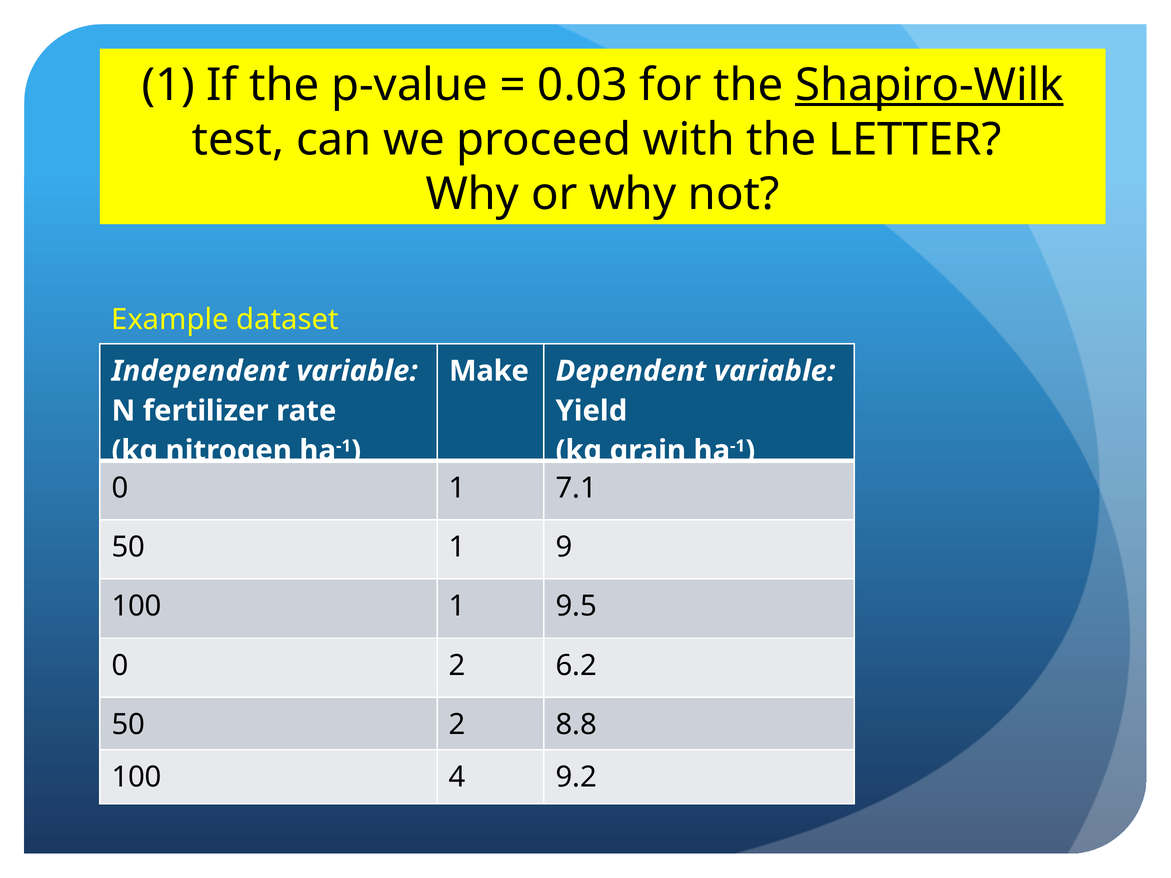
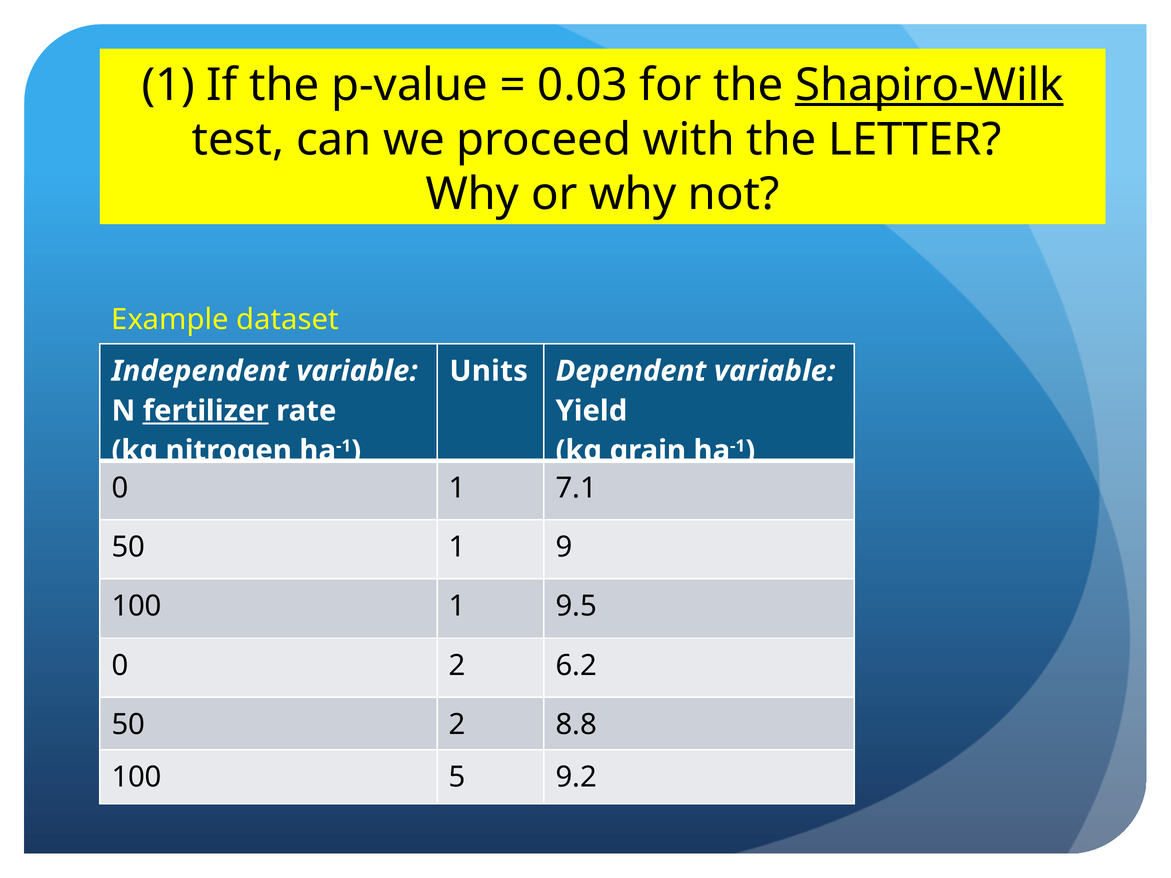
Make: Make -> Units (489, 371)
fertilizer underline: none -> present (206, 411)
4: 4 -> 5 (457, 777)
